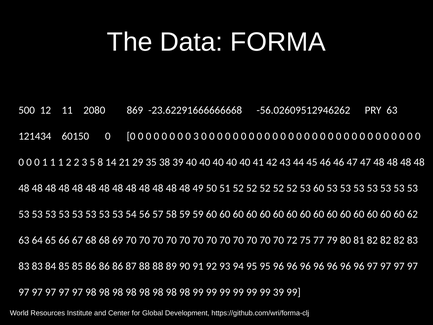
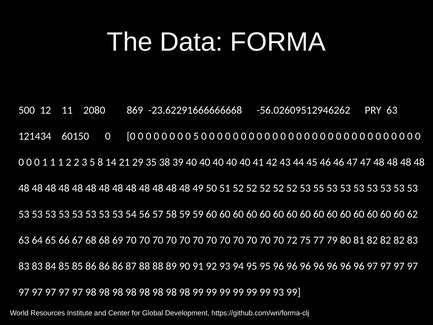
0 3: 3 -> 5 (196, 136)
53 60: 60 -> 55 (319, 188)
99 39: 39 -> 93 (278, 292)
